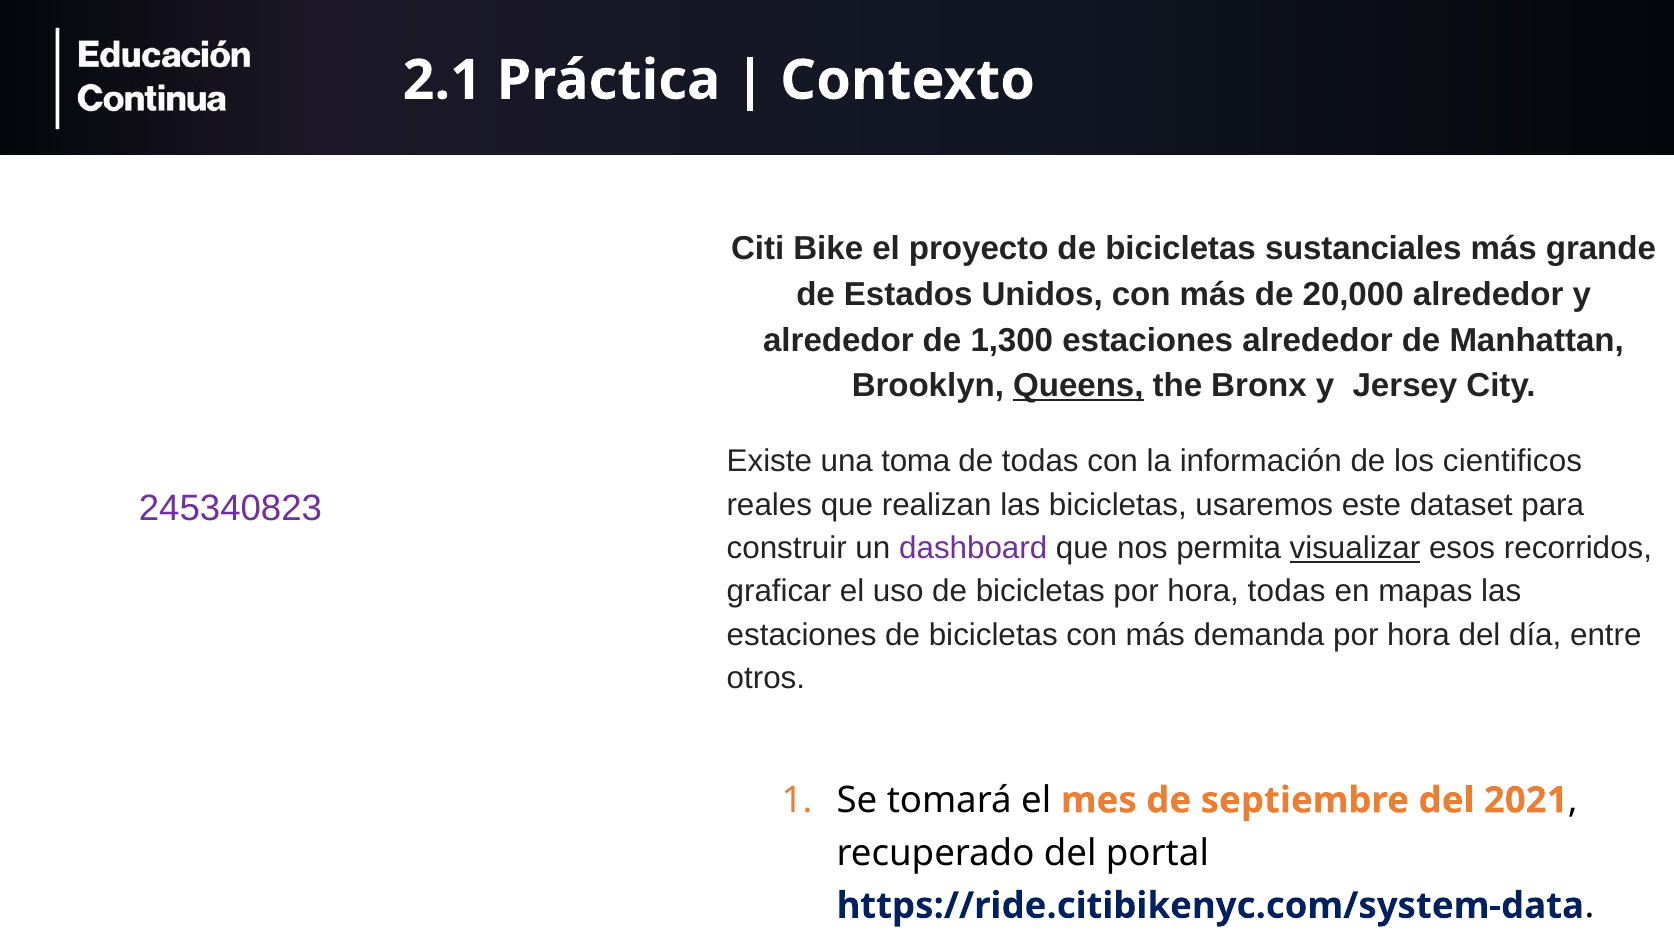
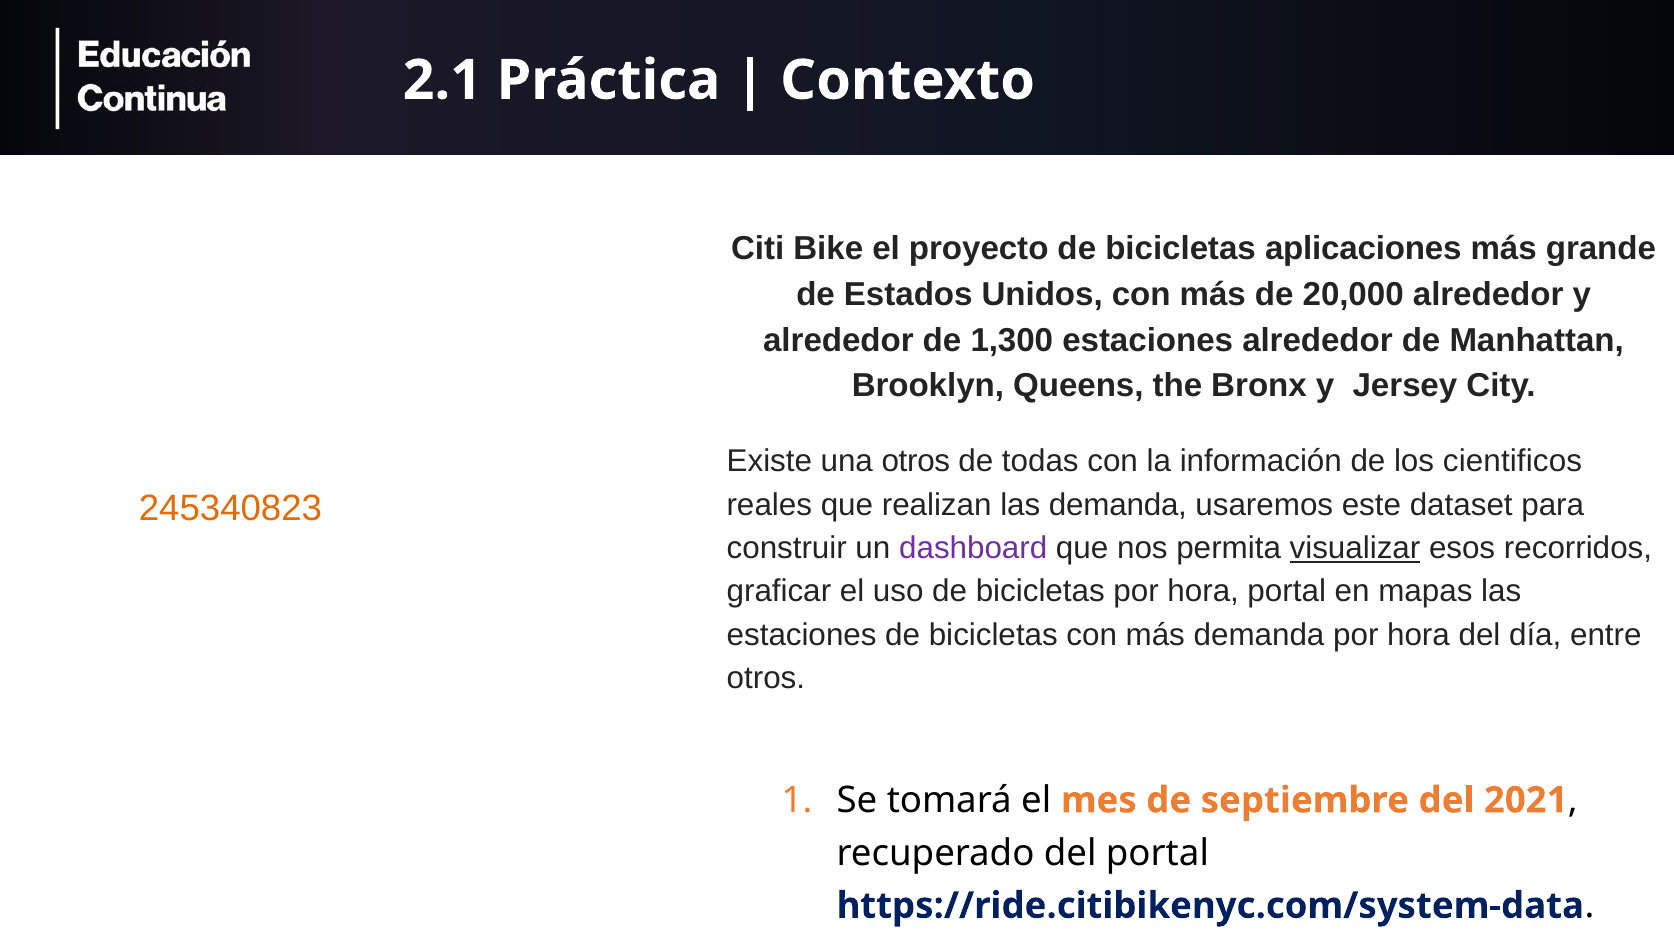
sustanciales: sustanciales -> aplicaciones (1363, 249)
Queens underline: present -> none (1078, 386)
una toma: toma -> otros (916, 461)
las bicicletas: bicicletas -> demanda (1118, 505)
245340823 colour: purple -> orange (230, 508)
hora todas: todas -> portal (1287, 591)
